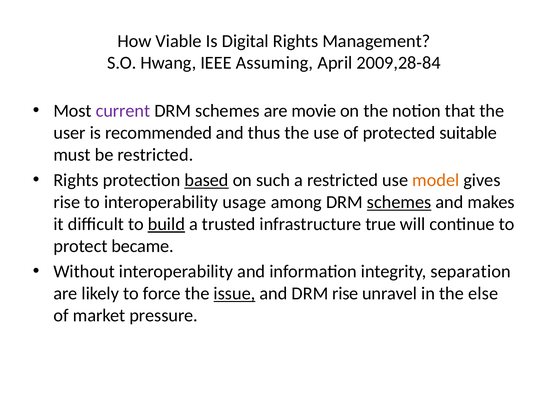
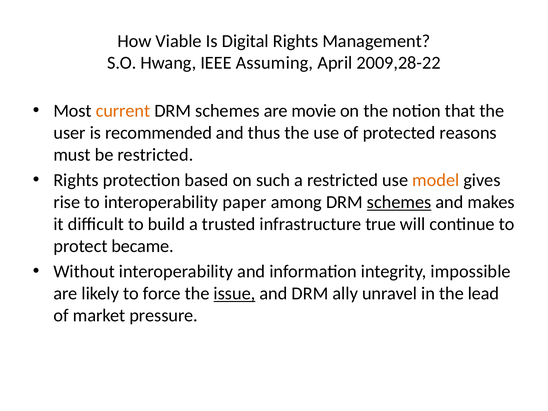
2009,28-84: 2009,28-84 -> 2009,28-22 (399, 63)
current colour: purple -> orange (123, 111)
suitable: suitable -> reasons (468, 133)
based underline: present -> none (206, 180)
usage: usage -> paper (244, 202)
build underline: present -> none (166, 224)
separation: separation -> impossible (471, 272)
DRM rise: rise -> ally (345, 294)
else: else -> lead (483, 294)
